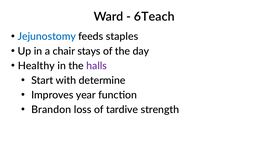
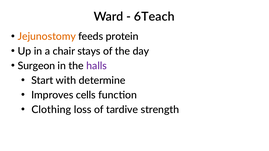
Jejunostomy colour: blue -> orange (47, 37)
staples: staples -> protein (122, 37)
Healthy: Healthy -> Surgeon (36, 66)
year: year -> cells (86, 95)
Brandon: Brandon -> Clothing (51, 110)
